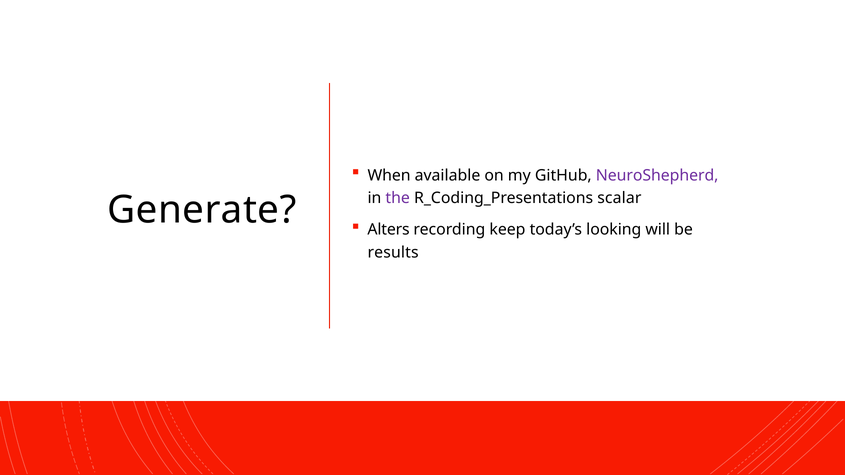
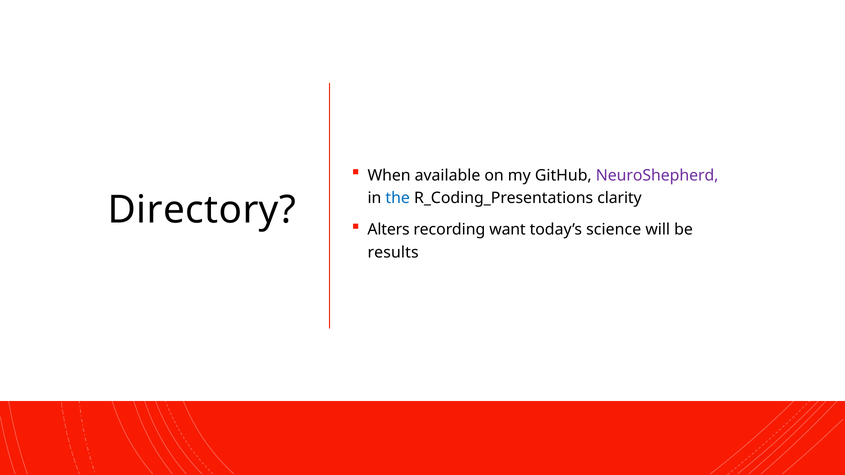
the colour: purple -> blue (398, 198)
scalar: scalar -> clarity (619, 198)
Generate: Generate -> Directory (202, 210)
keep: keep -> want (508, 230)
looking: looking -> science (614, 230)
